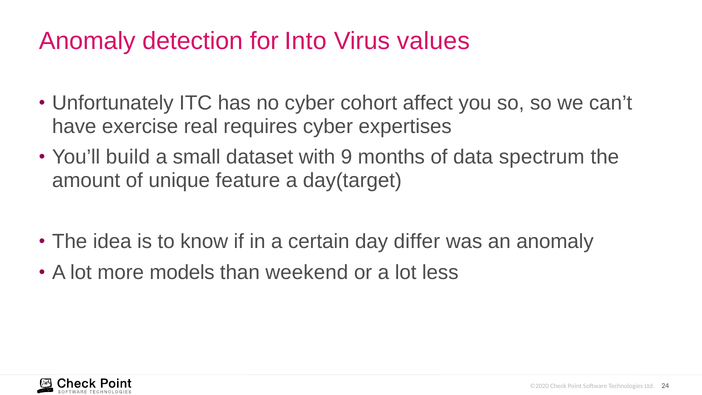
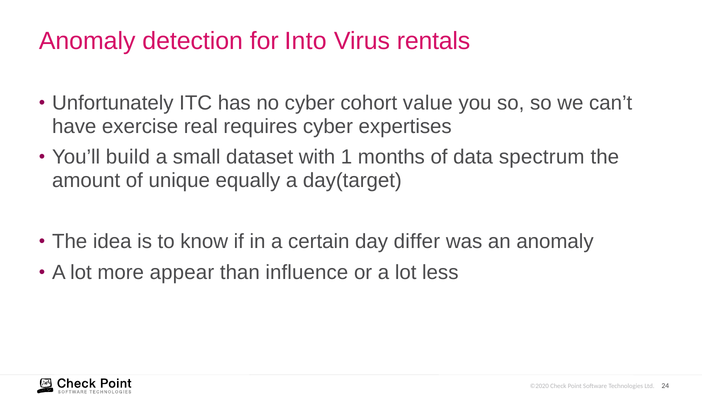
values: values -> rentals (434, 41)
affect: affect -> value (428, 103)
9: 9 -> 1 (347, 157)
feature: feature -> equally (248, 180)
models: models -> appear (182, 272)
weekend: weekend -> influence (307, 272)
